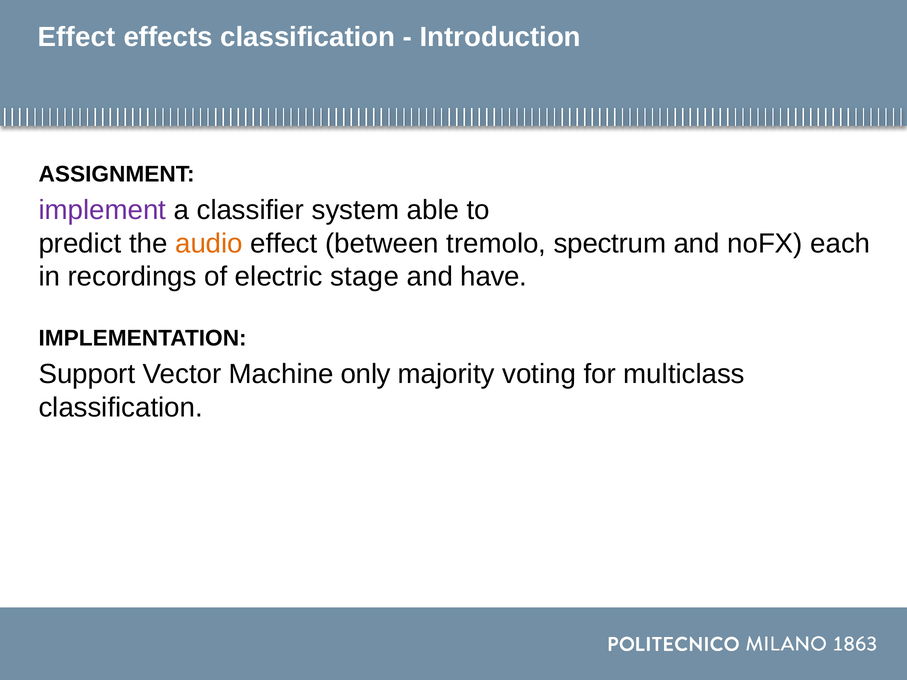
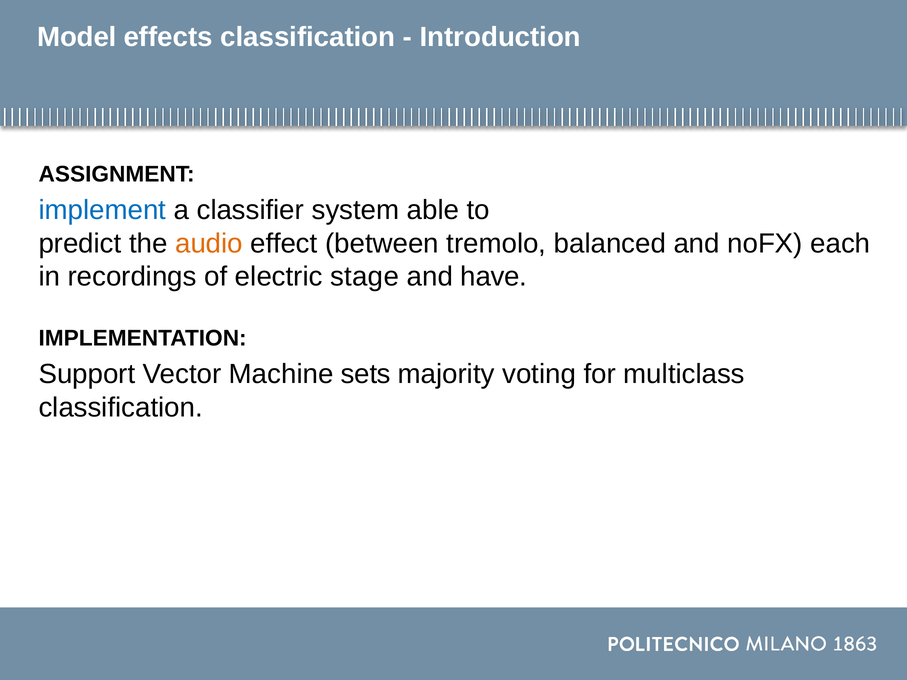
Effect: Effect -> Model (77, 37)
implement colour: purple -> blue (102, 210)
spectrum: spectrum -> balanced (610, 244)
only: only -> sets (366, 374)
